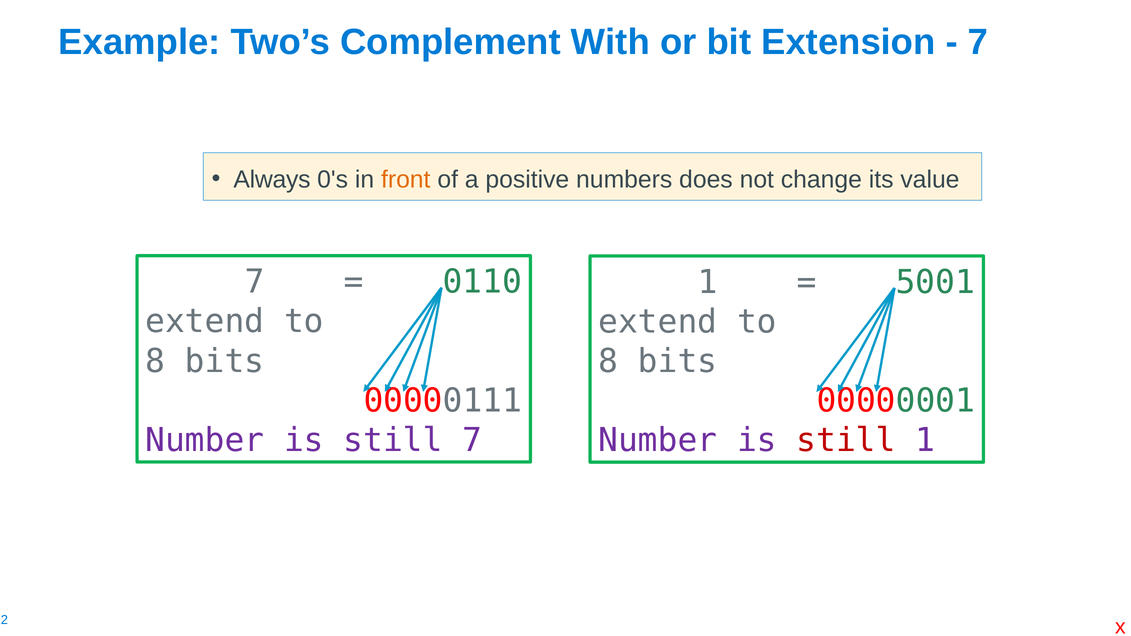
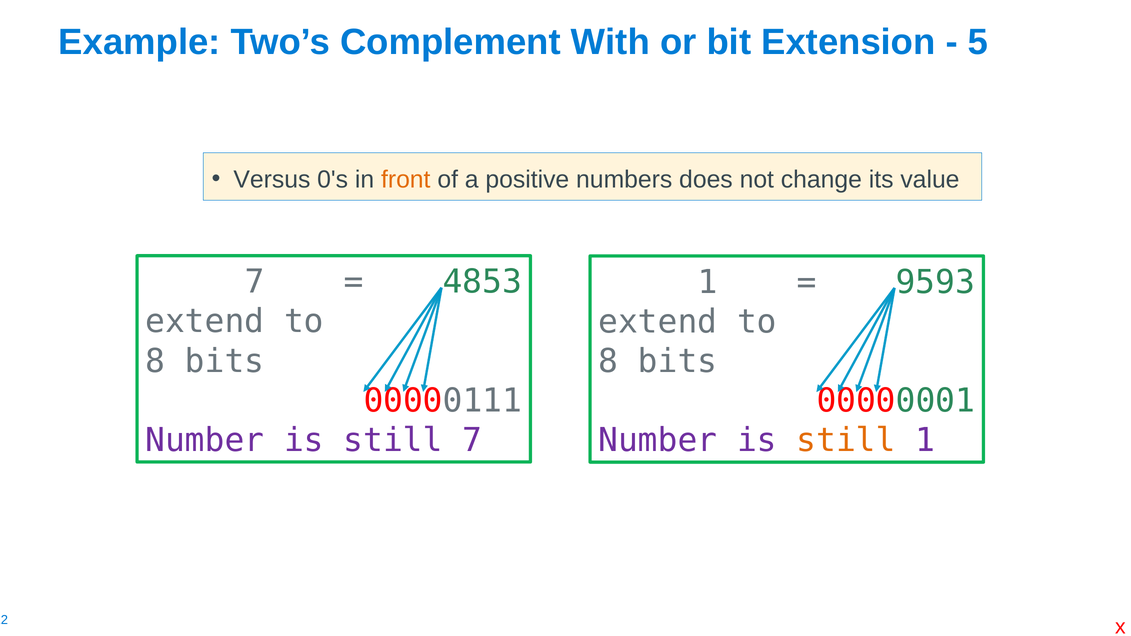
7: 7 -> 5 (978, 42)
Always: Always -> Versus (272, 180)
0110: 0110 -> 4853 (482, 282)
5001: 5001 -> 9593 (935, 282)
still colour: red -> orange (846, 441)
